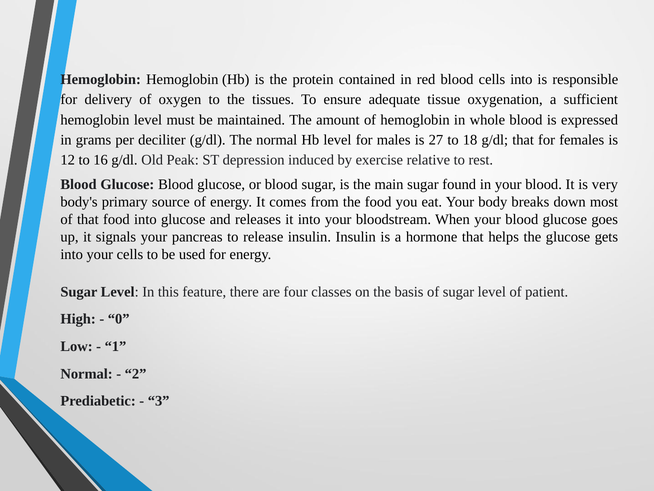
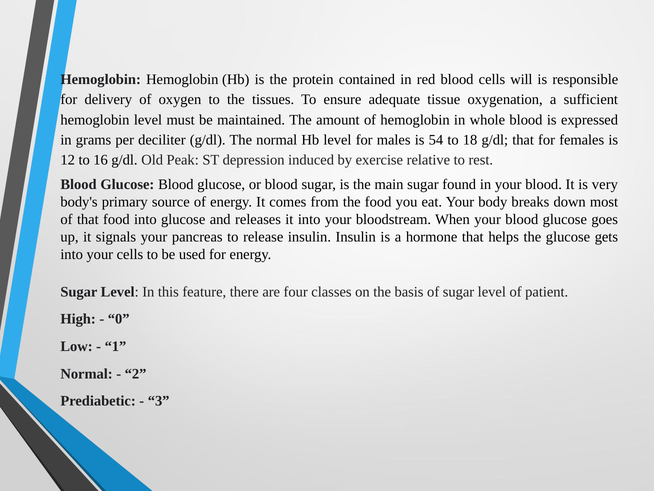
cells into: into -> will (521, 80)
27: 27 -> 54 (436, 140)
